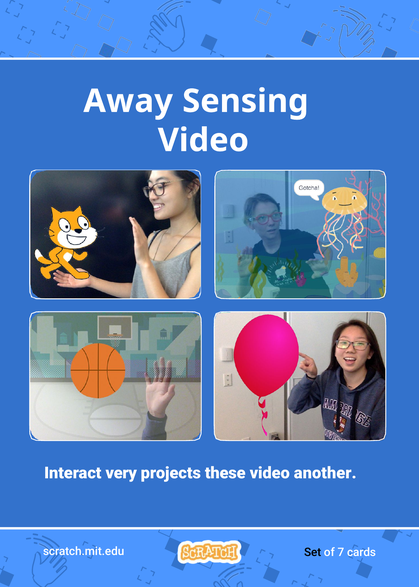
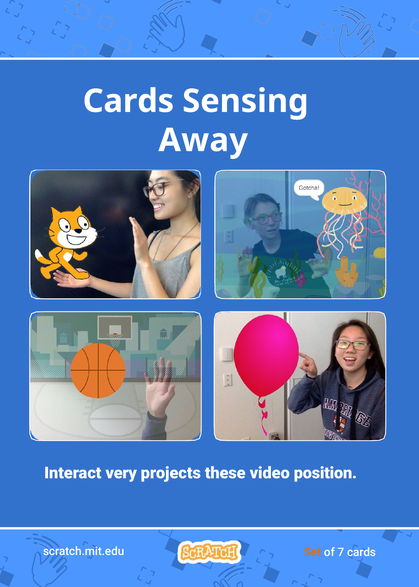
Away: Away -> Cards (128, 101)
Video: Video -> Away (203, 140)
another: another -> position (325, 473)
Set colour: black -> orange (313, 552)
